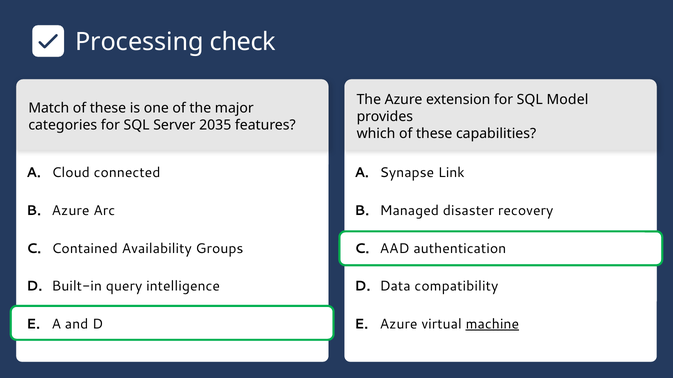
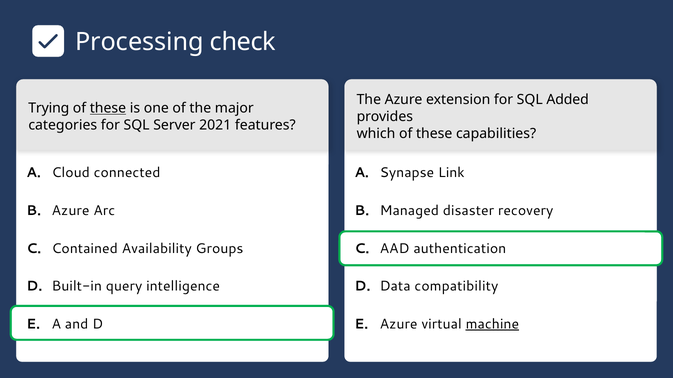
Model: Model -> Added (568, 100)
Match: Match -> Trying (49, 108)
these underline: none -> present (108, 108)
2035: 2035 -> 2021 (215, 125)
